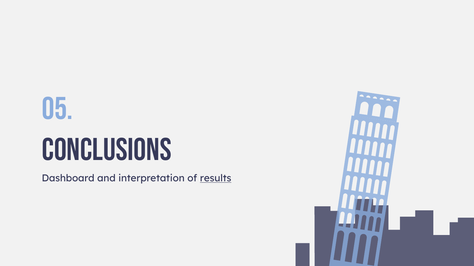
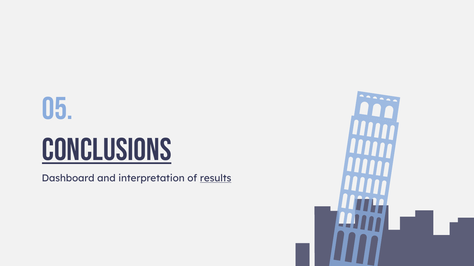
conclusions underline: none -> present (107, 150)
